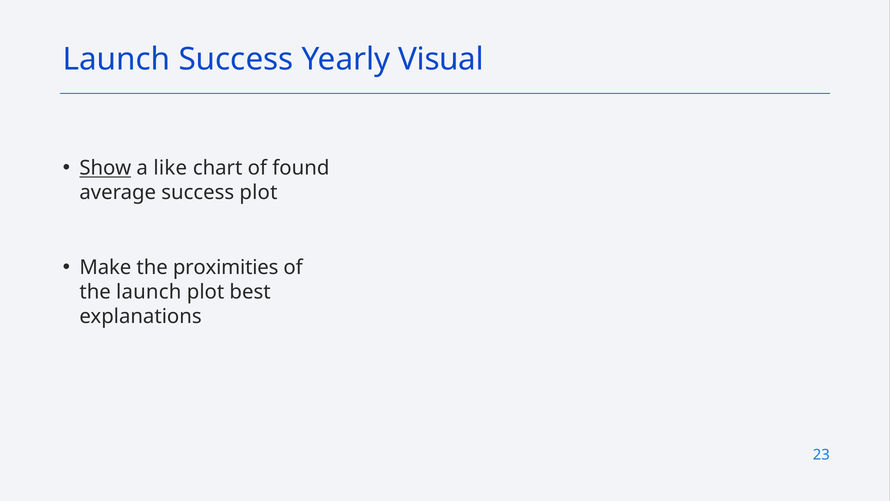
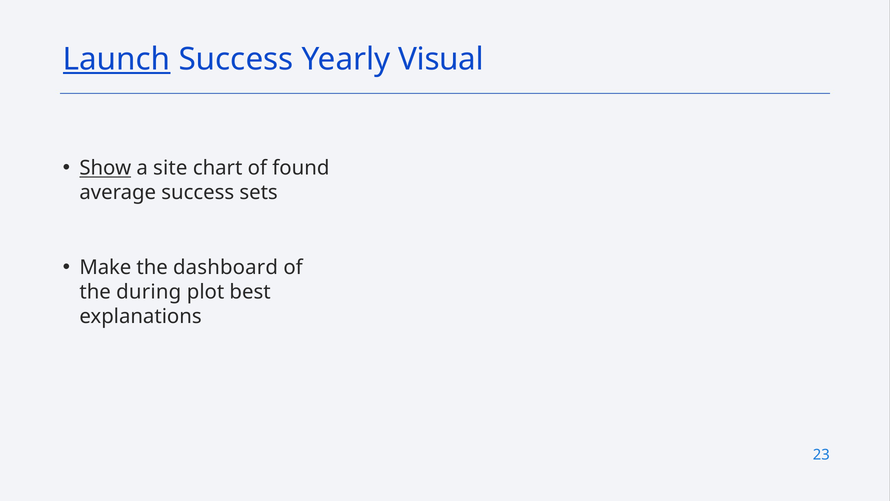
Launch underline: none -> present (117, 59)
like: like -> site (170, 168)
success plot: plot -> sets (259, 192)
proximities: proximities -> dashboard (225, 267)
the launch: launch -> during (149, 292)
